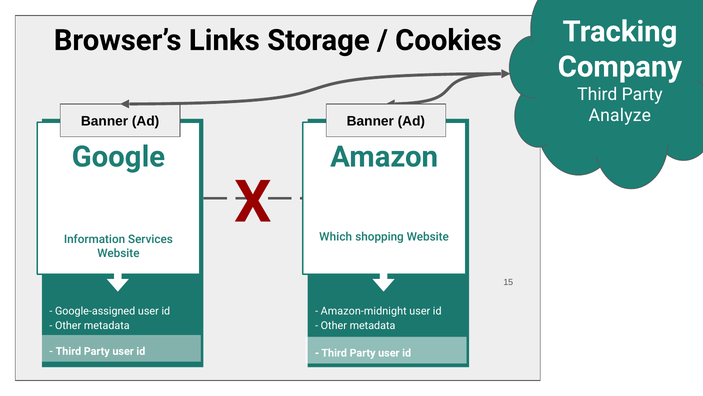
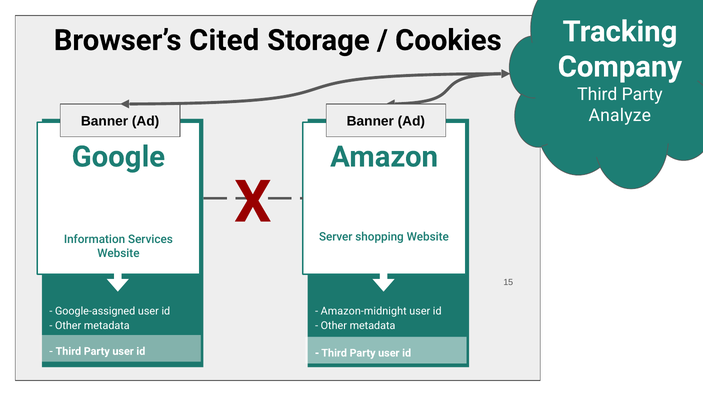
Links: Links -> Cited (224, 40)
Which: Which -> Server (336, 237)
